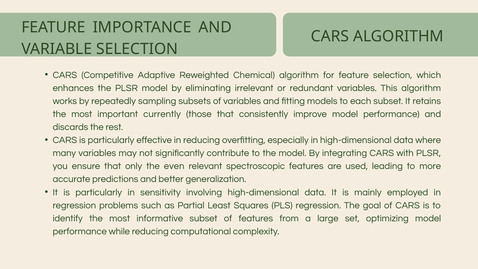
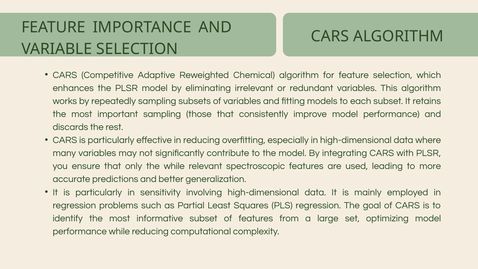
important currently: currently -> sampling (162, 114)
the even: even -> while (174, 166)
